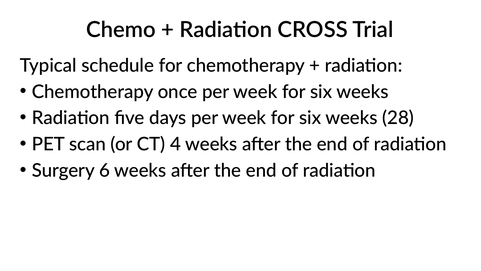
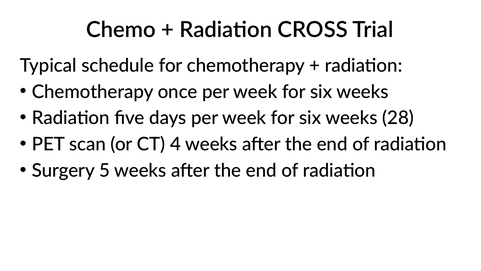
6: 6 -> 5 (105, 170)
